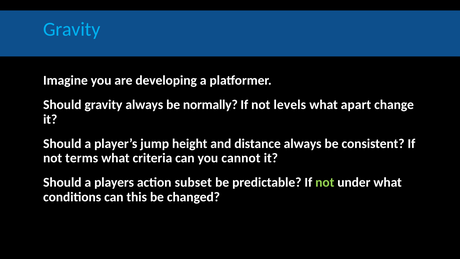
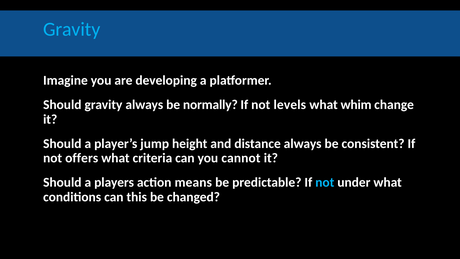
apart: apart -> whim (356, 105)
terms: terms -> offers (82, 158)
subset: subset -> means (193, 182)
not colour: light green -> light blue (325, 182)
